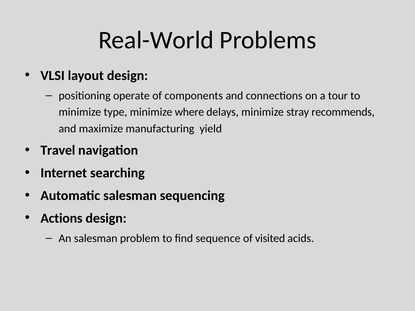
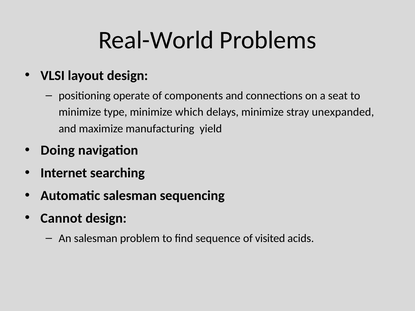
tour: tour -> seat (338, 96)
where: where -> which (189, 112)
recommends: recommends -> unexpanded (343, 112)
Travel: Travel -> Doing (58, 150)
Actions: Actions -> Cannot (61, 218)
